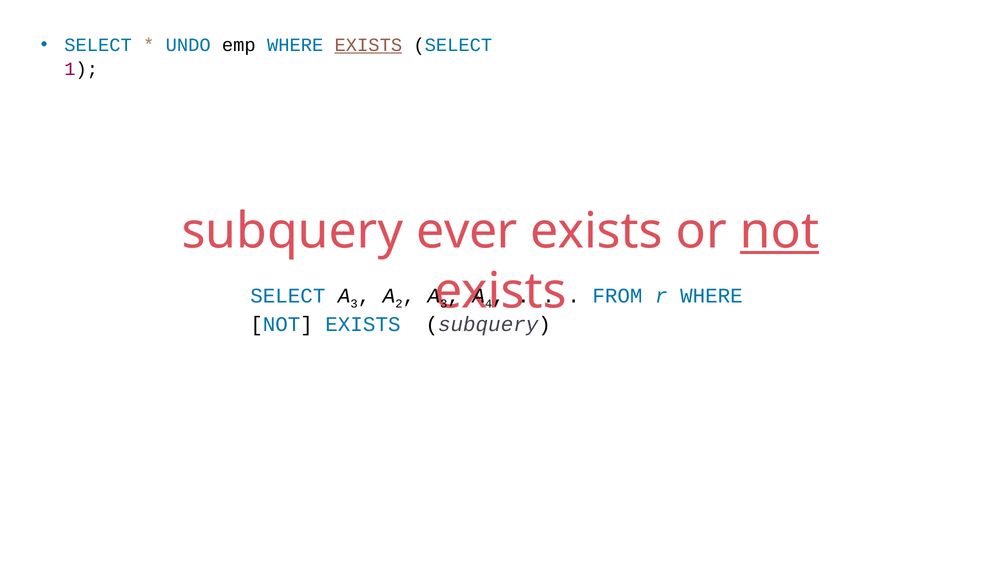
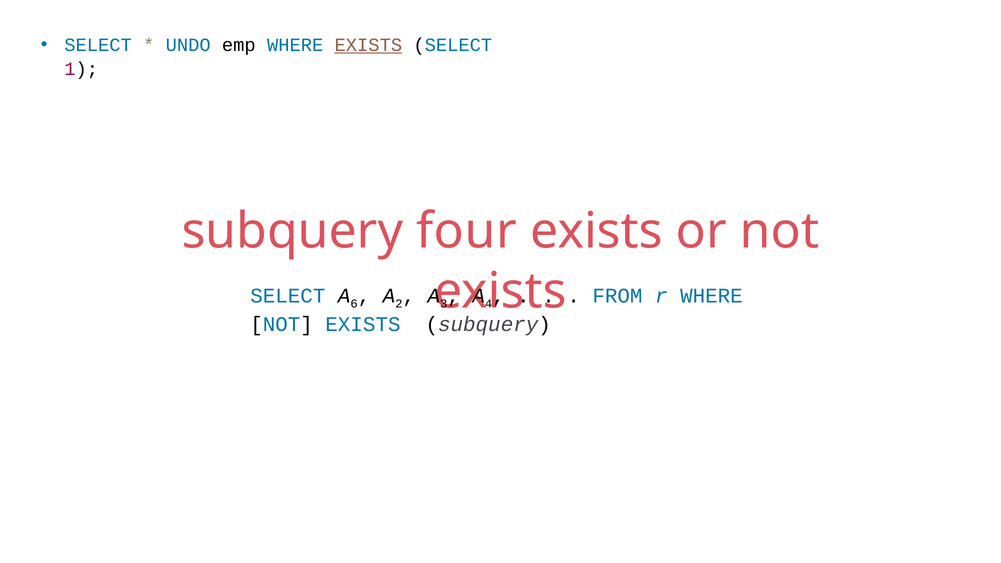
ever: ever -> four (466, 231)
not underline: present -> none (779, 231)
3: 3 -> 6 (354, 304)
